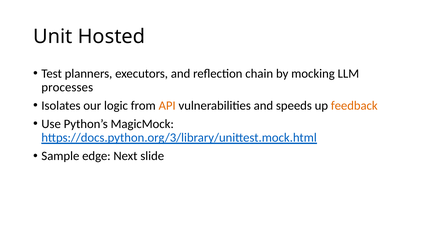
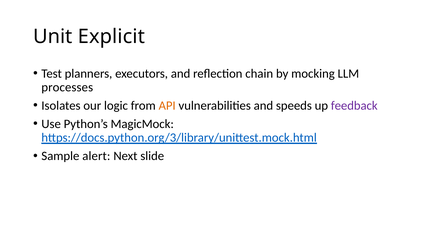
Hosted: Hosted -> Explicit (111, 37)
feedback colour: orange -> purple (354, 106)
edge: edge -> alert (96, 156)
